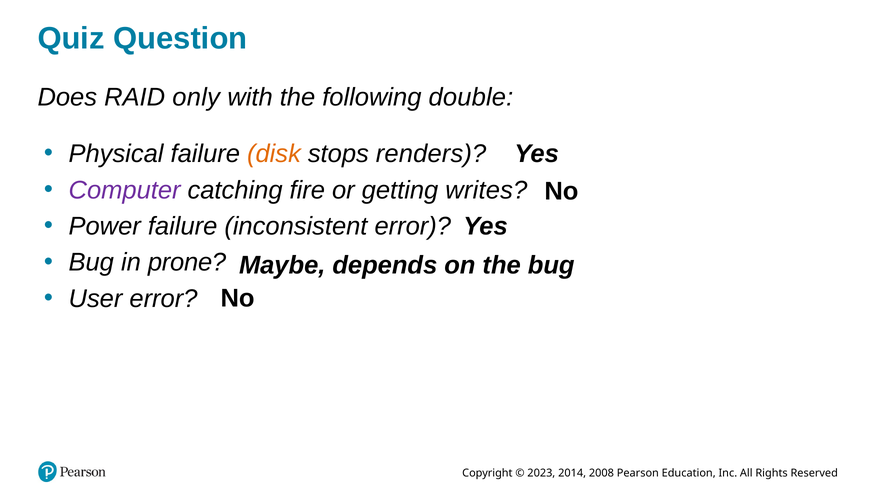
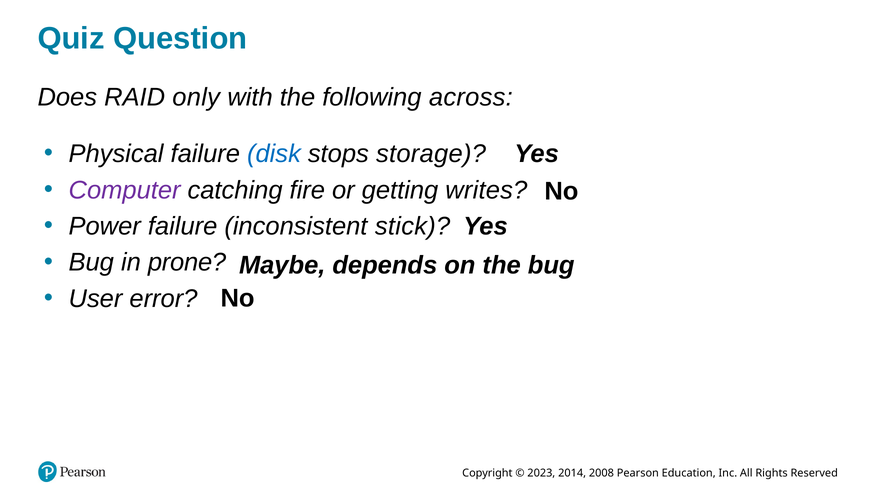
double: double -> across (471, 97)
disk colour: orange -> blue (274, 154)
renders: renders -> storage (431, 154)
inconsistent error: error -> stick (413, 226)
